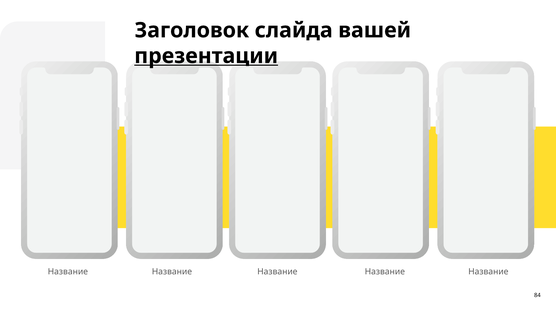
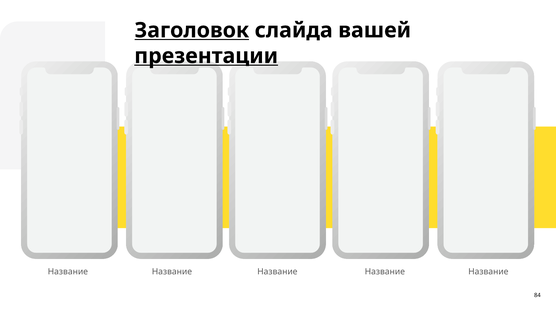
Заголовок underline: none -> present (192, 30)
